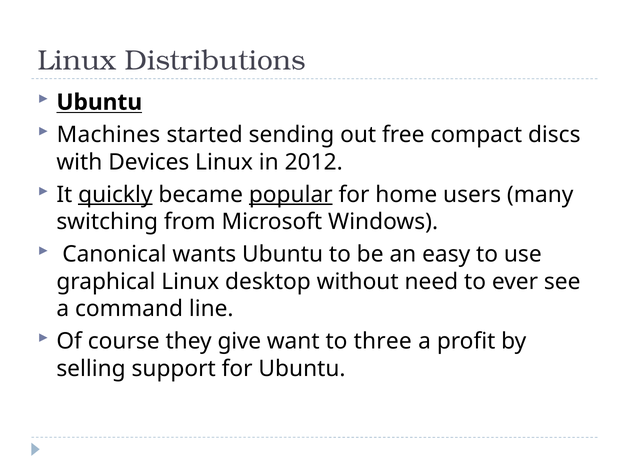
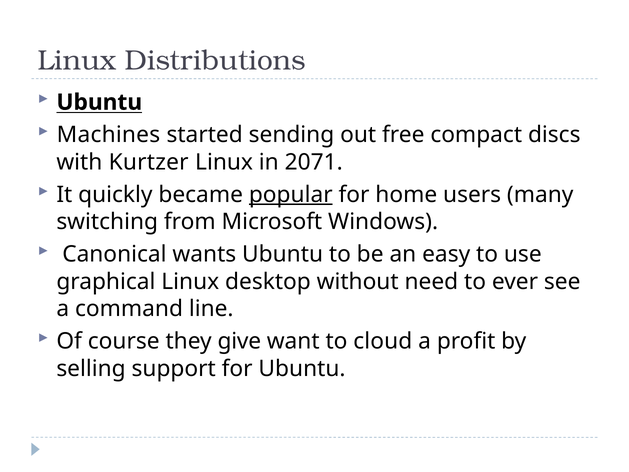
Devices: Devices -> Kurtzer (149, 162)
2012: 2012 -> 2071 (314, 162)
quickly underline: present -> none (115, 194)
three: three -> cloud (383, 341)
